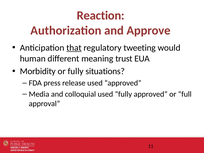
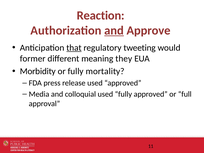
and underline: none -> present (114, 30)
human: human -> former (33, 59)
trust: trust -> they (124, 59)
situations: situations -> mortality (105, 71)
